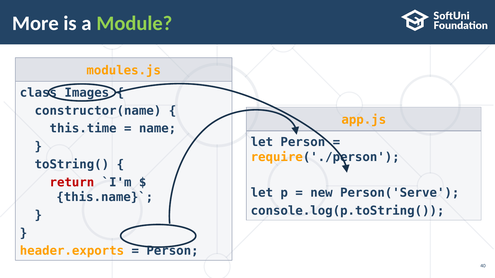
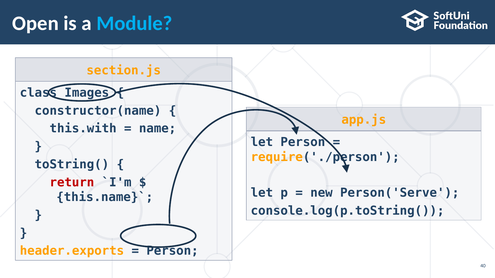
More: More -> Open (35, 23)
Module colour: light green -> light blue (134, 23)
modules.js: modules.js -> section.js (124, 70)
this.time: this.time -> this.with (83, 129)
